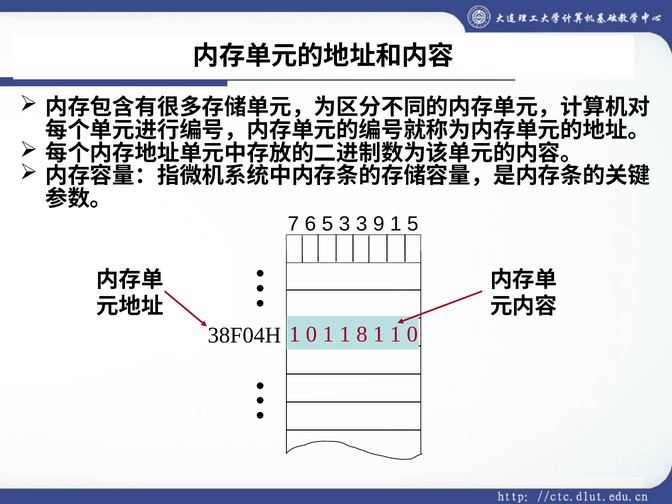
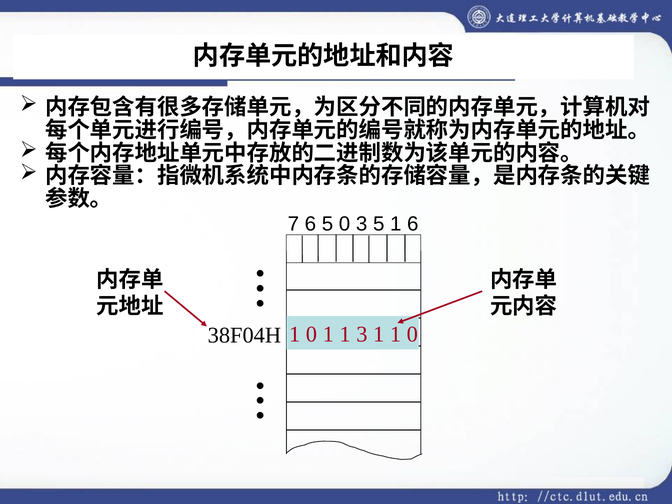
5 3: 3 -> 0 (345, 224)
3 9: 9 -> 5 (379, 224)
1 5: 5 -> 6 (413, 224)
1 8: 8 -> 3 (362, 334)
